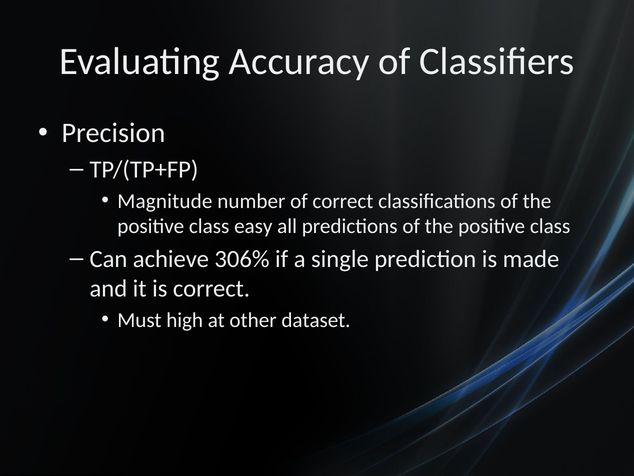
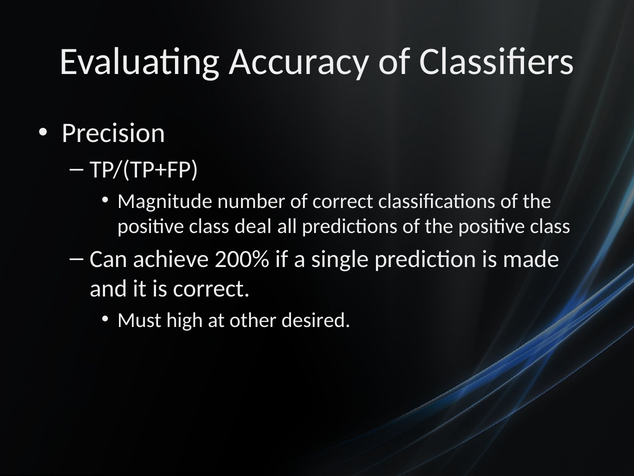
easy: easy -> deal (253, 226)
306%: 306% -> 200% (242, 259)
dataset: dataset -> desired (316, 320)
